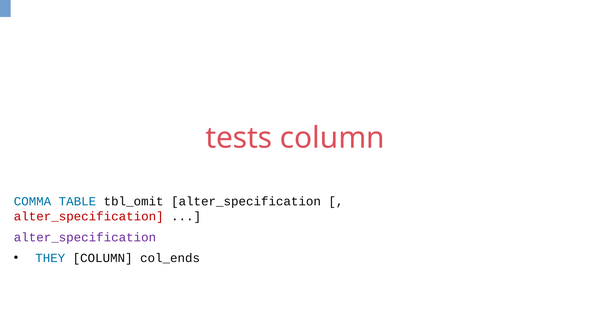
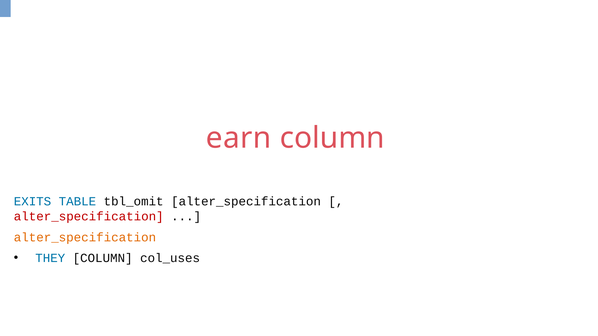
tests: tests -> earn (239, 138)
COMMA: COMMA -> EXITS (33, 202)
alter_specification colour: purple -> orange (85, 238)
col_ends: col_ends -> col_uses (170, 258)
